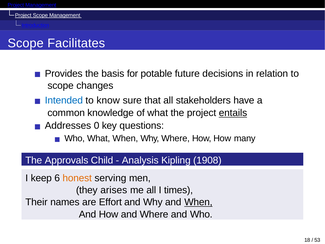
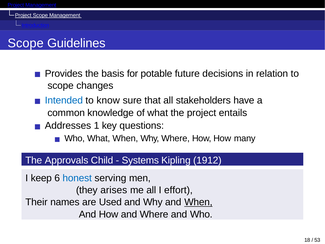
Facilitates: Facilitates -> Guidelines (76, 43)
entails underline: present -> none (233, 113)
0: 0 -> 1 (97, 126)
Analysis: Analysis -> Systems (140, 160)
1908: 1908 -> 1912 (207, 160)
honest colour: orange -> blue (77, 178)
times: times -> effort (178, 190)
Effort: Effort -> Used (110, 202)
